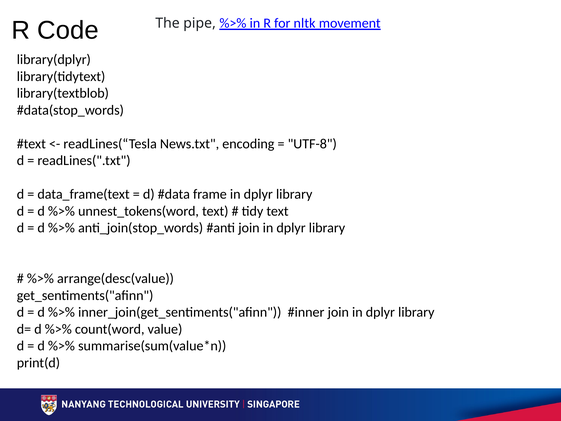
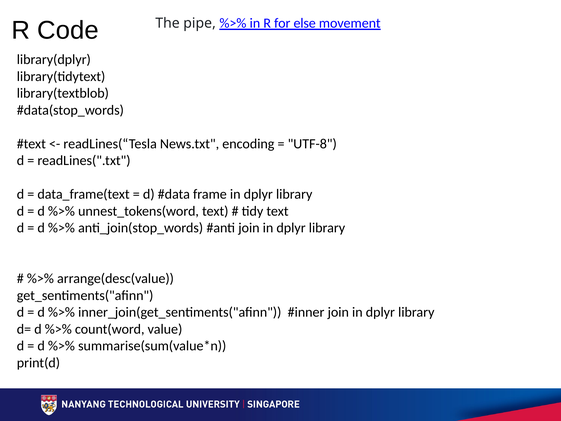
nltk: nltk -> else (305, 23)
